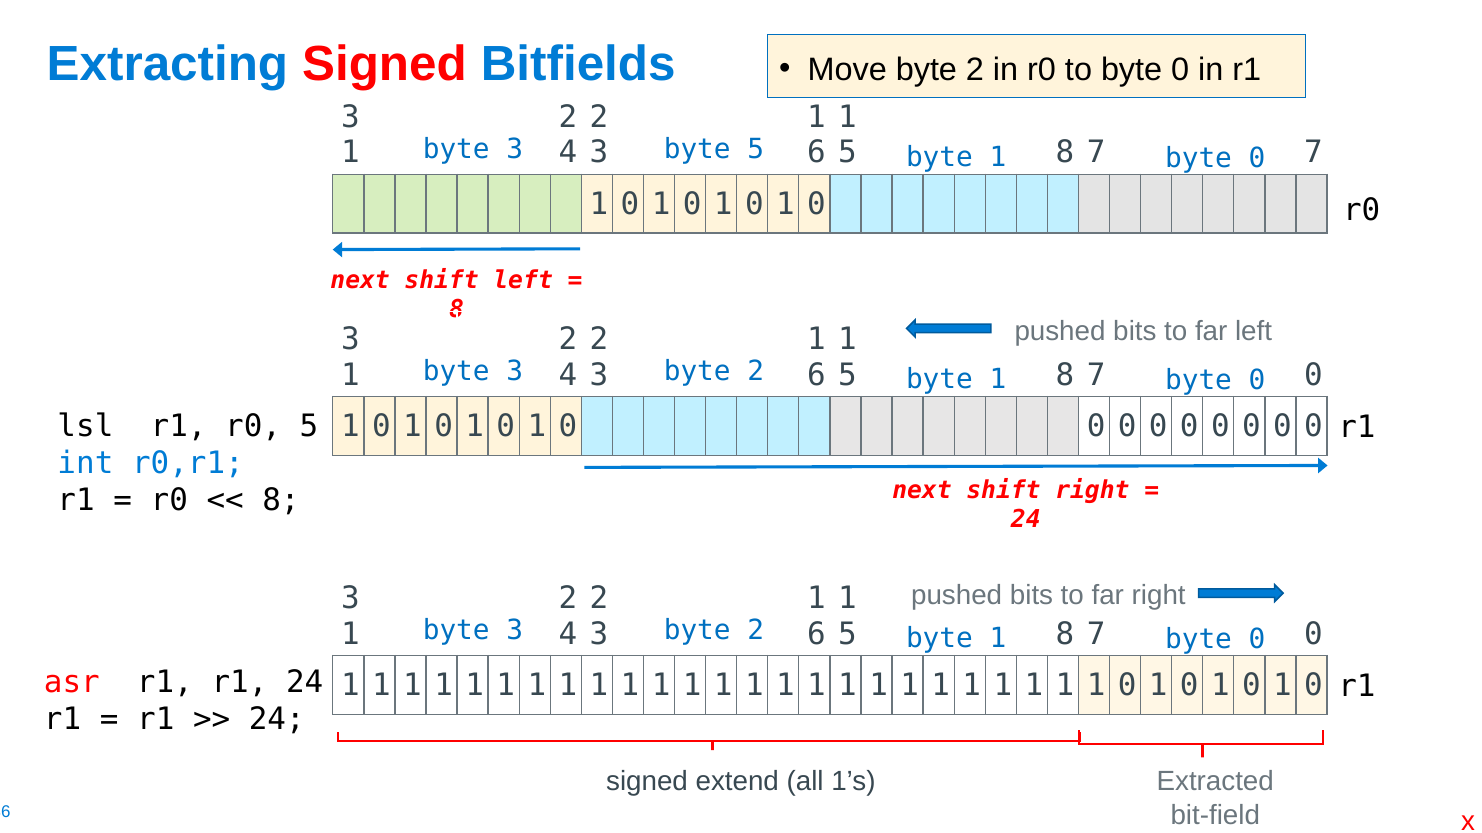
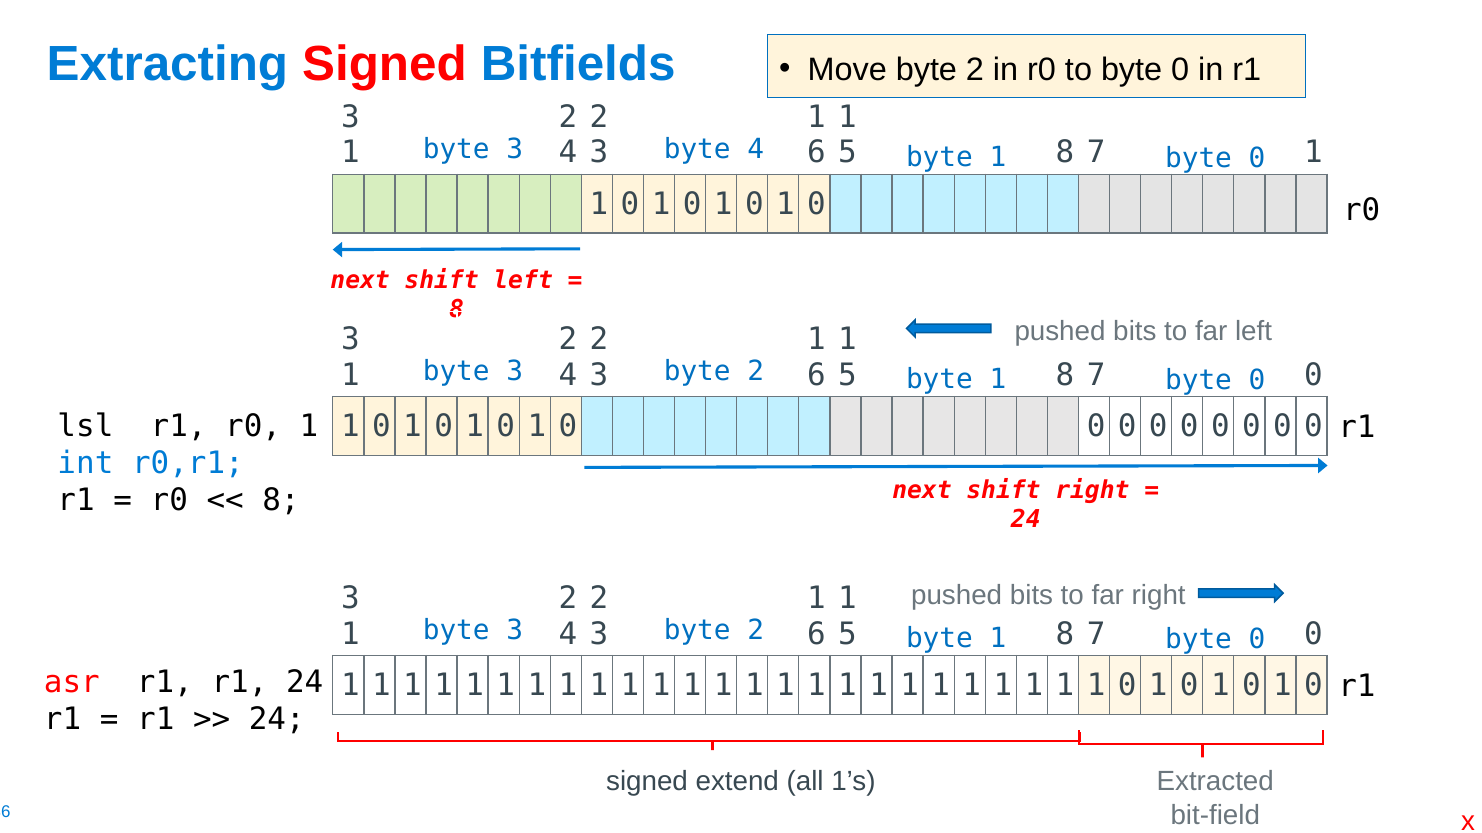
byte 5: 5 -> 4 (756, 149)
7 7: 7 -> 1 (1314, 153)
r0 5: 5 -> 1 (309, 426)
